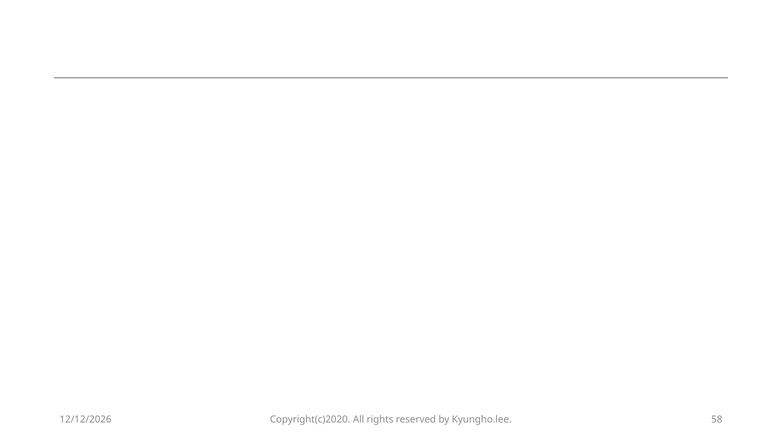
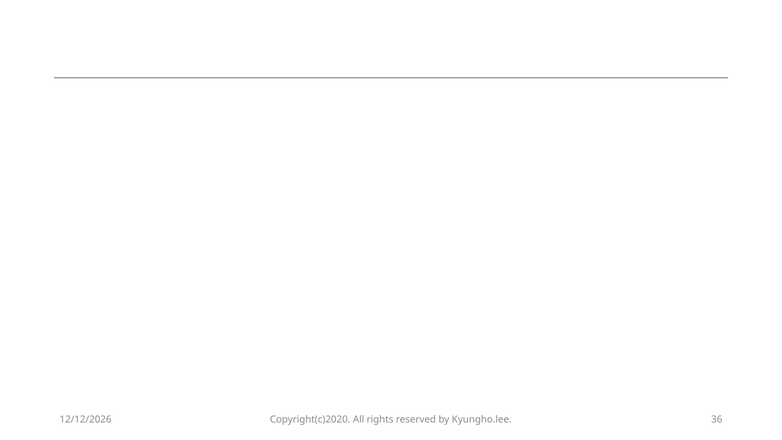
58: 58 -> 36 (717, 419)
